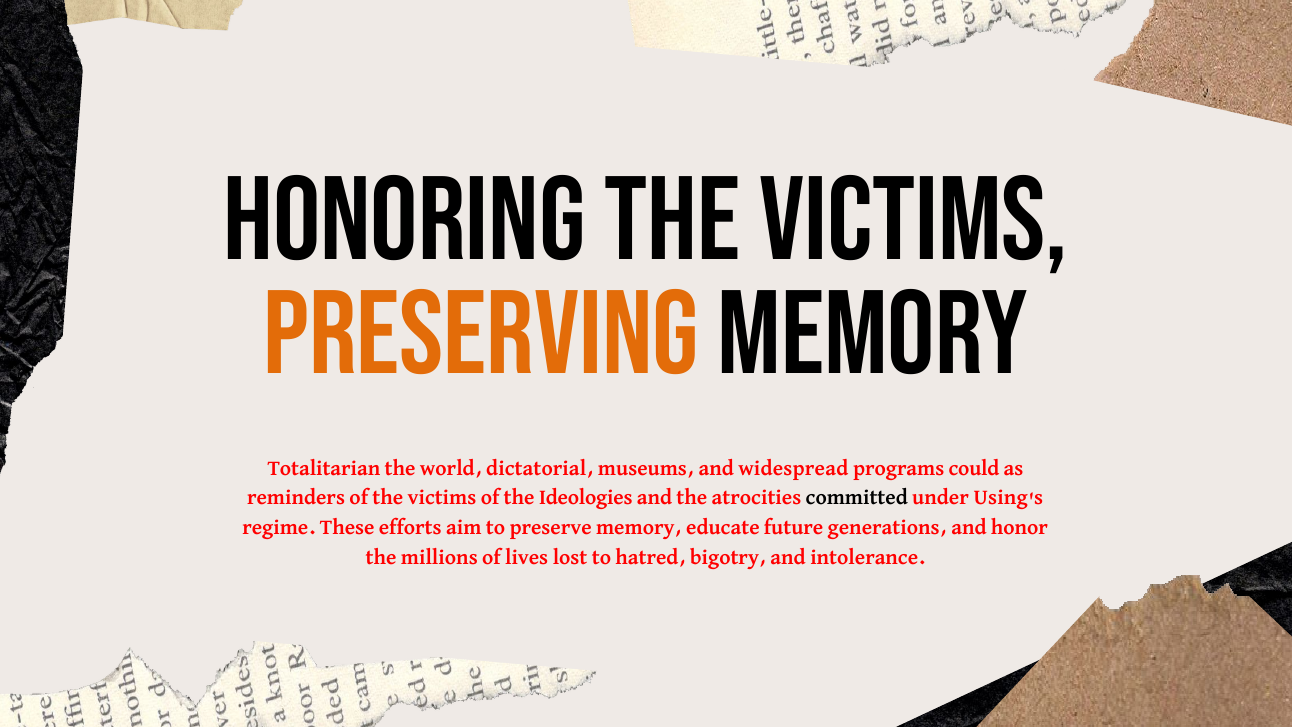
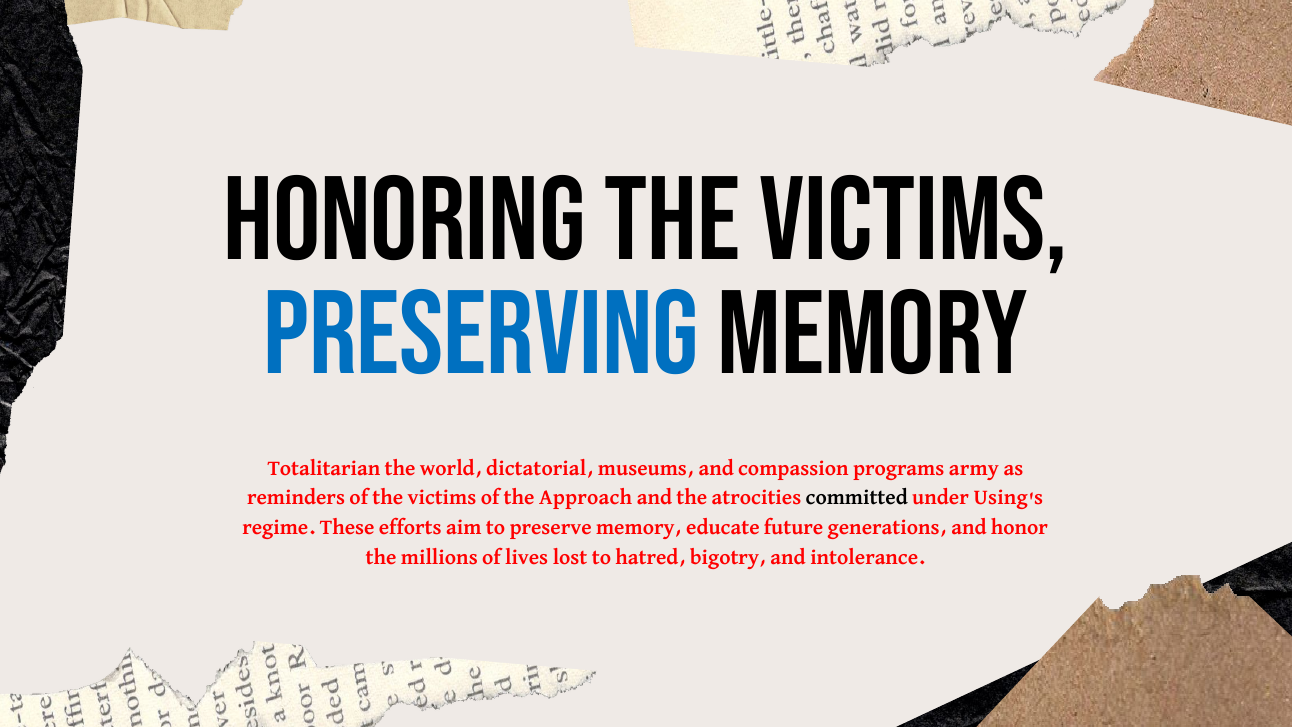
Preserving colour: orange -> blue (481, 334)
widespread: widespread -> compassion (793, 468)
could: could -> army (974, 468)
Ideologies: Ideologies -> Approach (586, 497)
